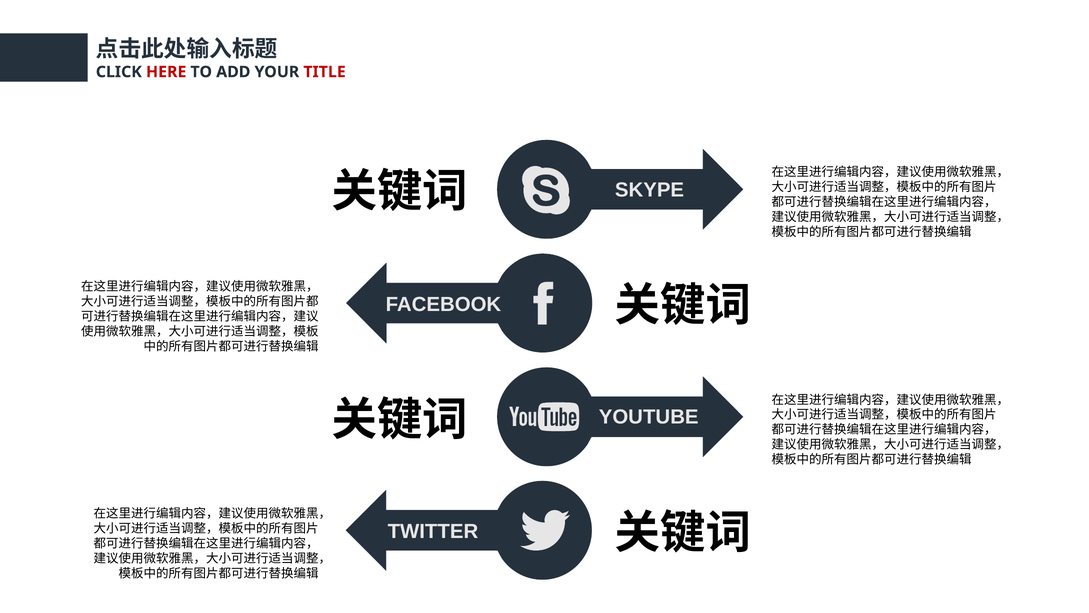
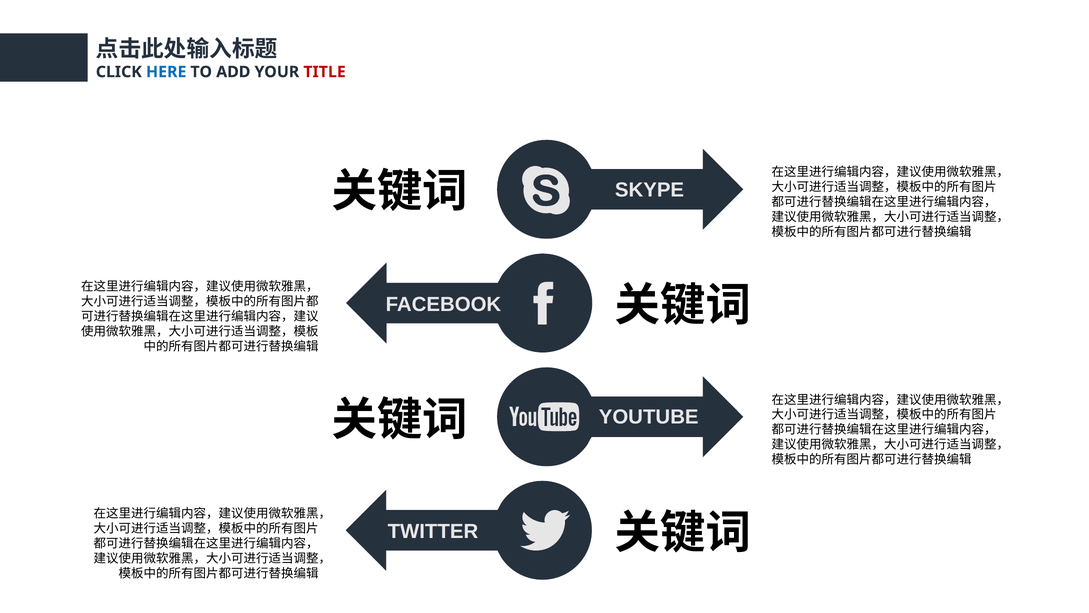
HERE colour: red -> blue (166, 72)
